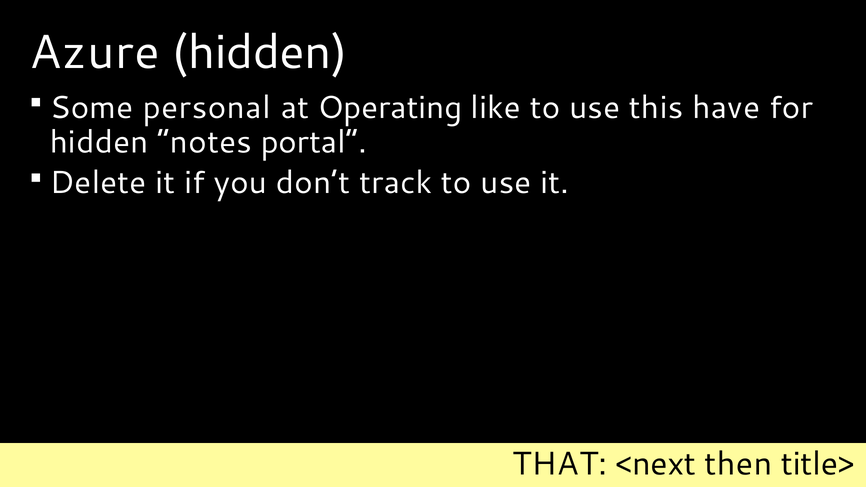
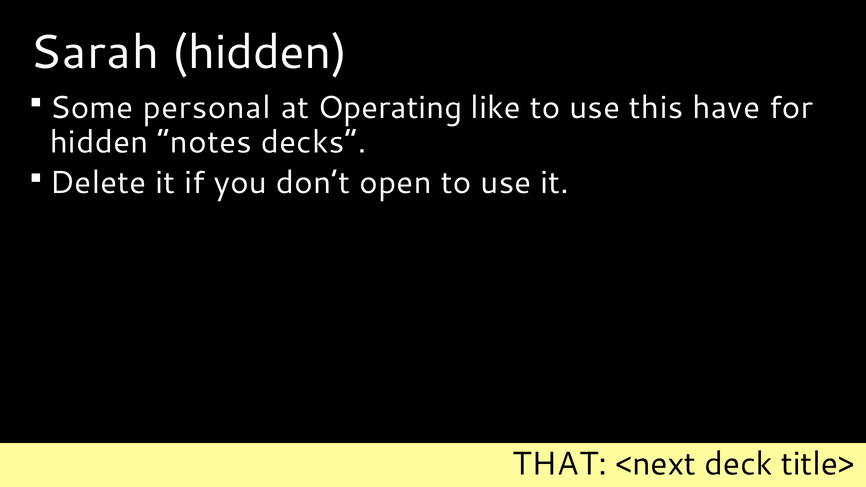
Azure: Azure -> Sarah (94, 52)
portal: portal -> decks (314, 142)
track: track -> open (396, 183)
then: then -> deck (739, 464)
